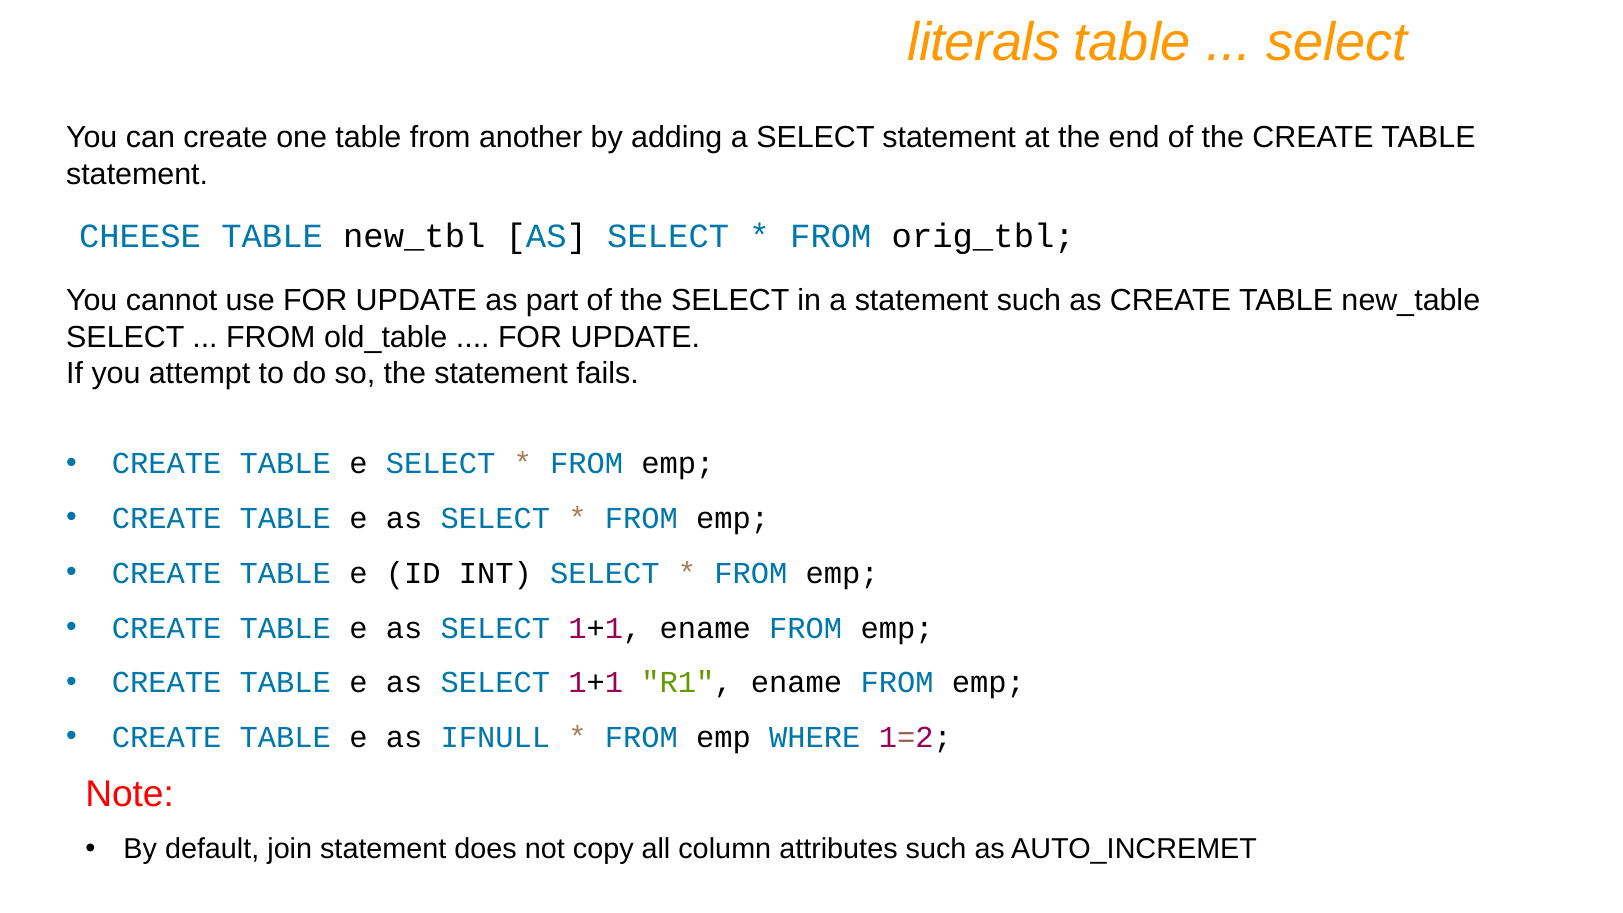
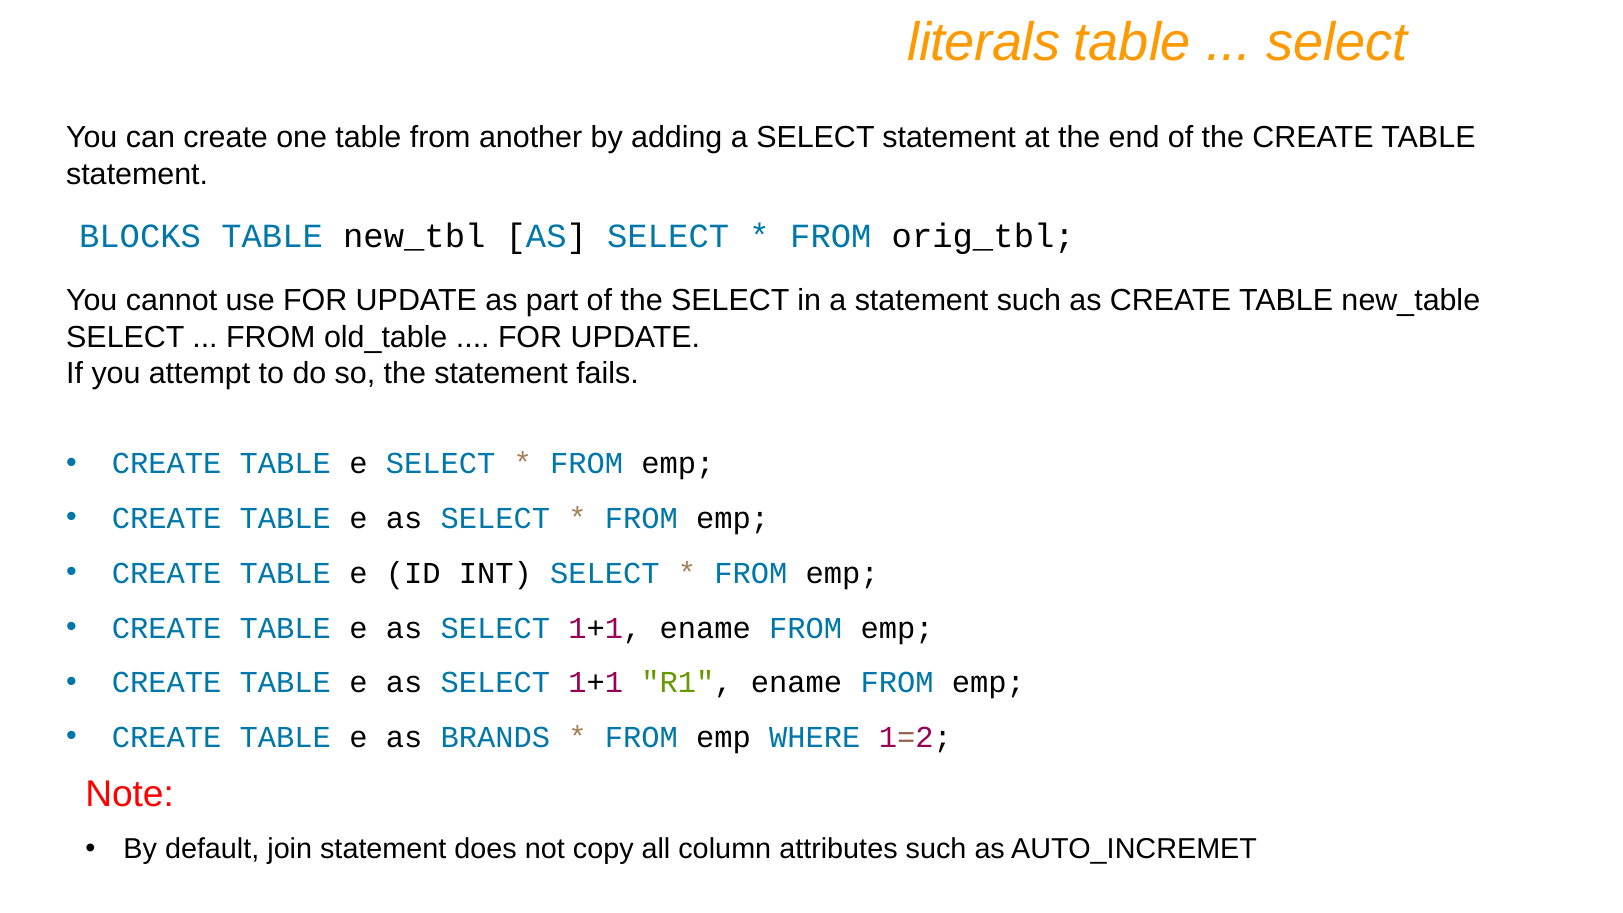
CHEESE: CHEESE -> BLOCKS (140, 237)
IFNULL: IFNULL -> BRANDS (495, 738)
